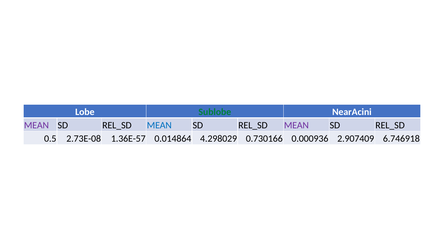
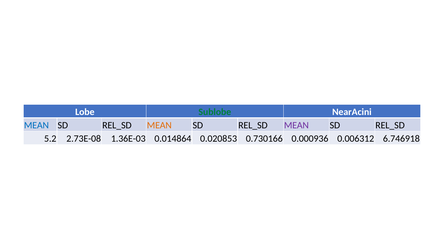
MEAN colour: purple -> blue (36, 126)
MEAN colour: blue -> orange (159, 126)
0.5: 0.5 -> 5.2 (50, 139)
1.36E-57: 1.36E-57 -> 1.36E-03 (128, 139)
4.298029: 4.298029 -> 0.020853 (219, 139)
2.907409: 2.907409 -> 0.006312 (356, 139)
